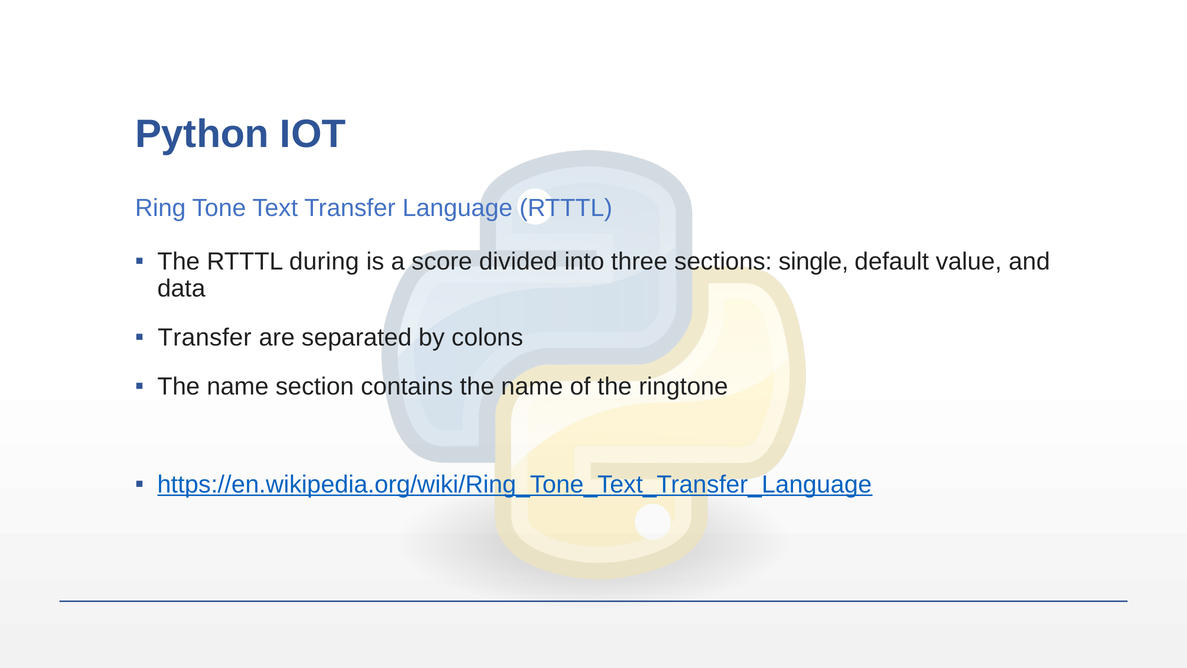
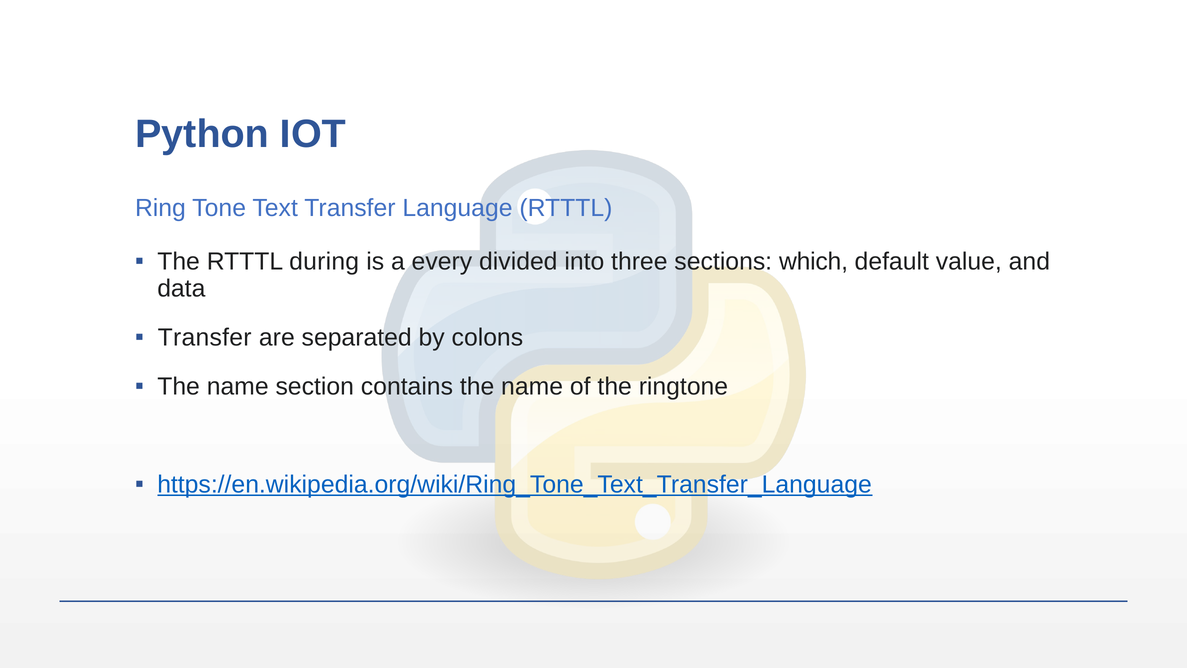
score: score -> every (442, 261)
single: single -> which (814, 261)
